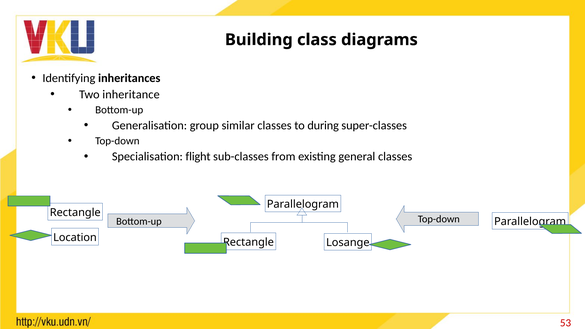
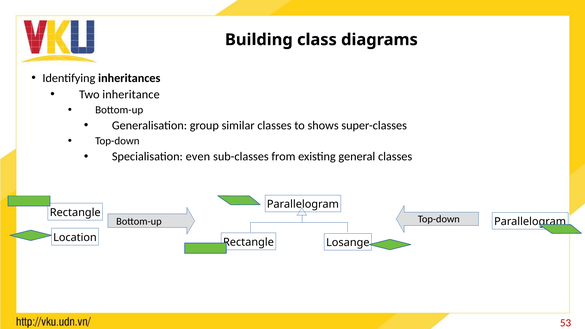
during: during -> shows (323, 125)
flight: flight -> even (198, 157)
